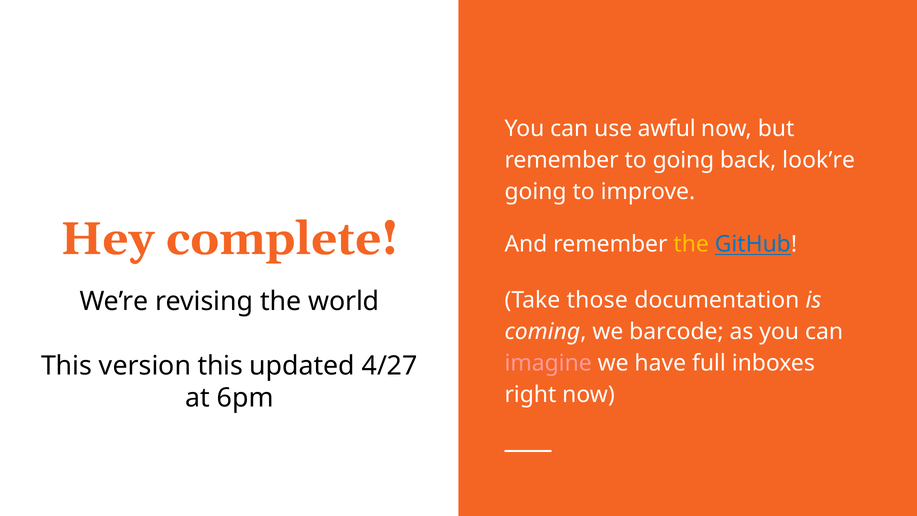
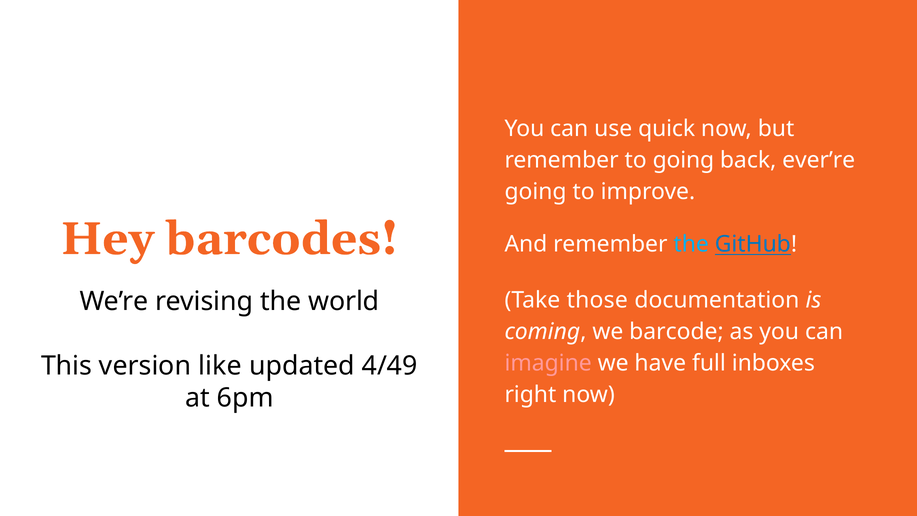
awful: awful -> quick (667, 128)
look’re: look’re -> ever’re (819, 160)
complete: complete -> barcodes (282, 239)
the colour: yellow -> light blue (691, 244)
version this: this -> like (220, 366)
4/27: 4/27 -> 4/49 (390, 366)
